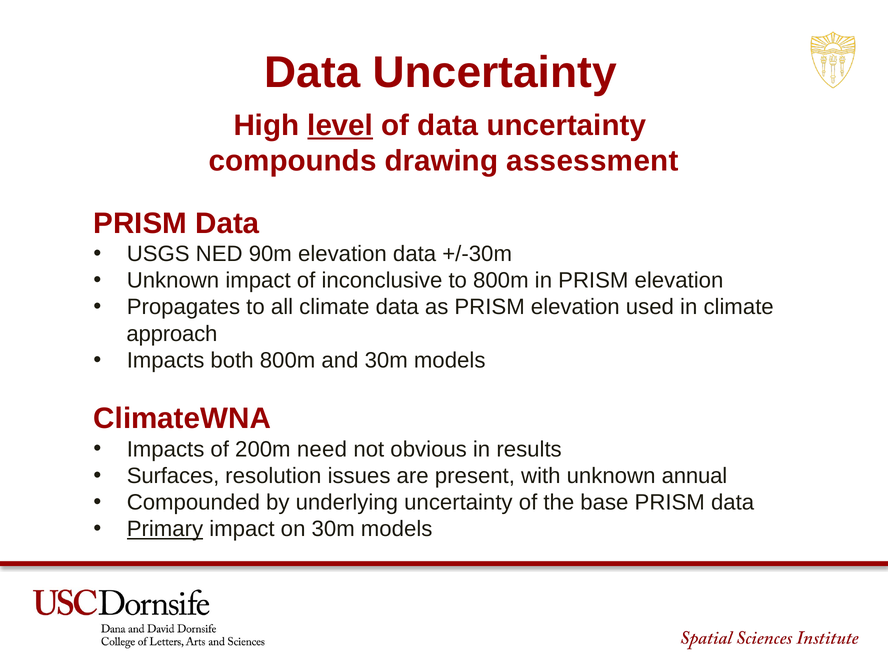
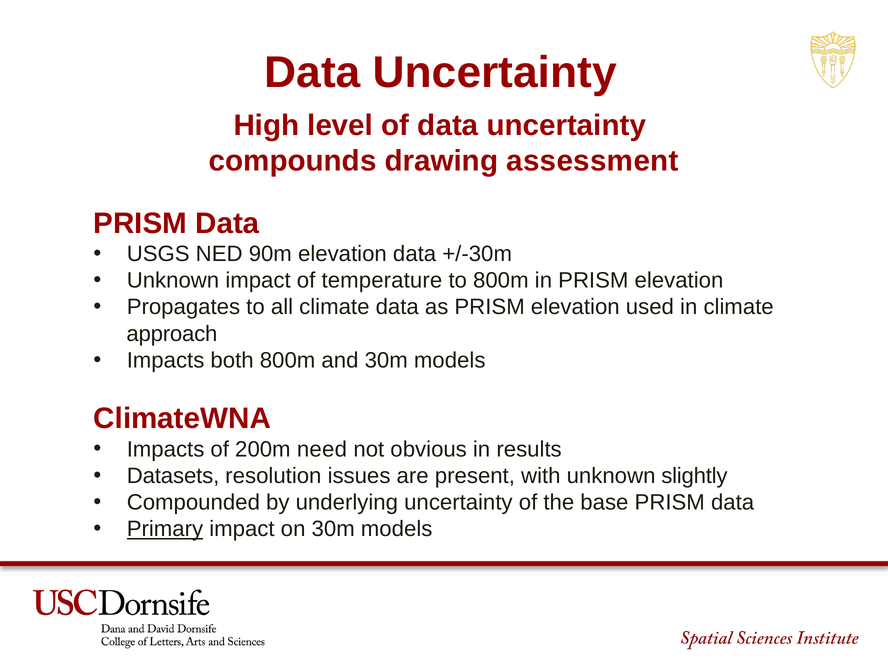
level underline: present -> none (340, 126)
inconclusive: inconclusive -> temperature (382, 281)
Surfaces: Surfaces -> Datasets (173, 476)
annual: annual -> slightly (694, 476)
